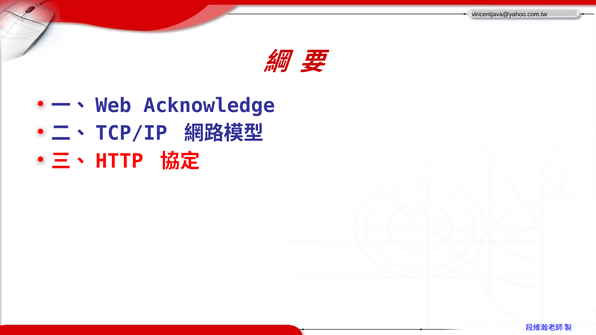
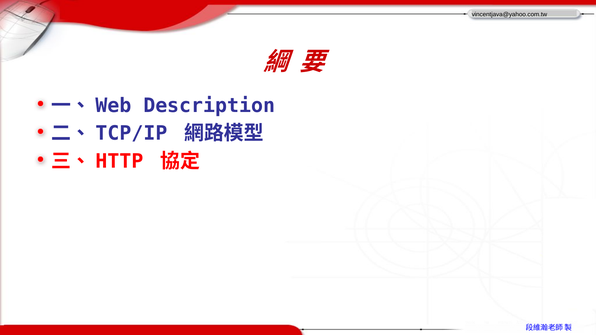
Acknowledge: Acknowledge -> Description (209, 106)
